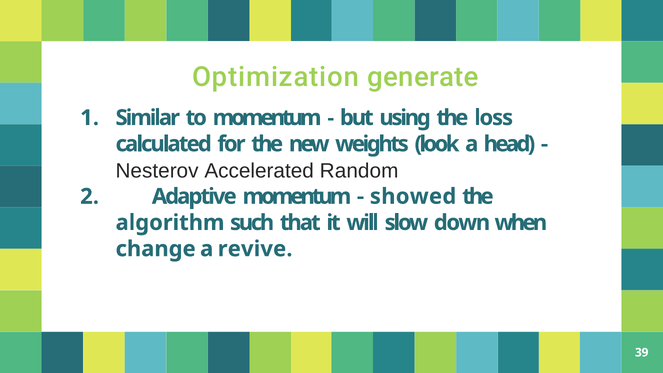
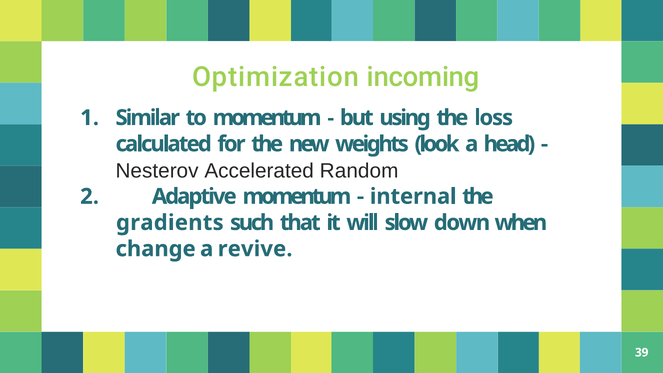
generate: generate -> incoming (423, 77)
showed: showed -> internal (413, 196)
algorithm: algorithm -> gradients (170, 223)
